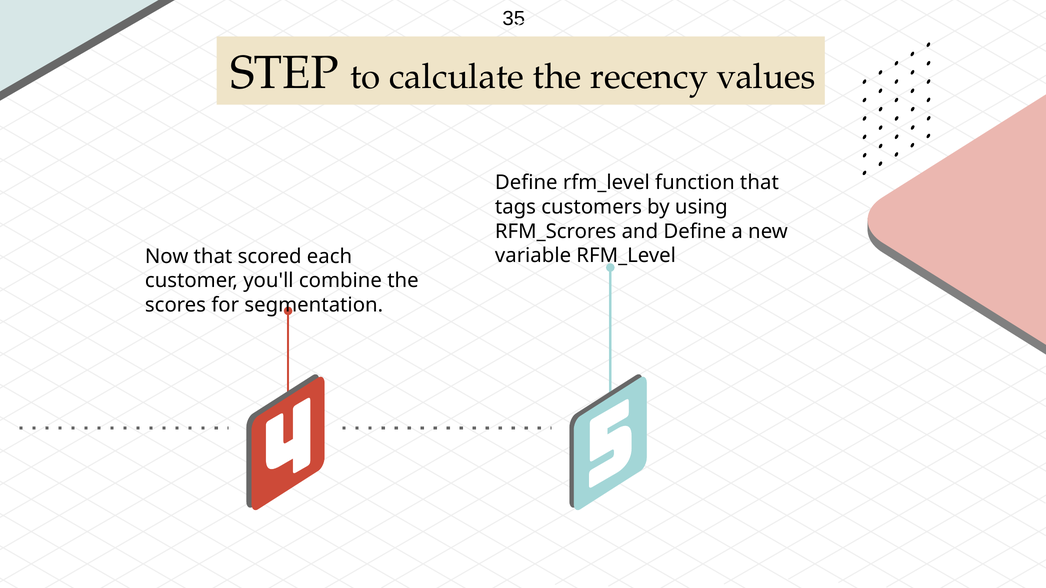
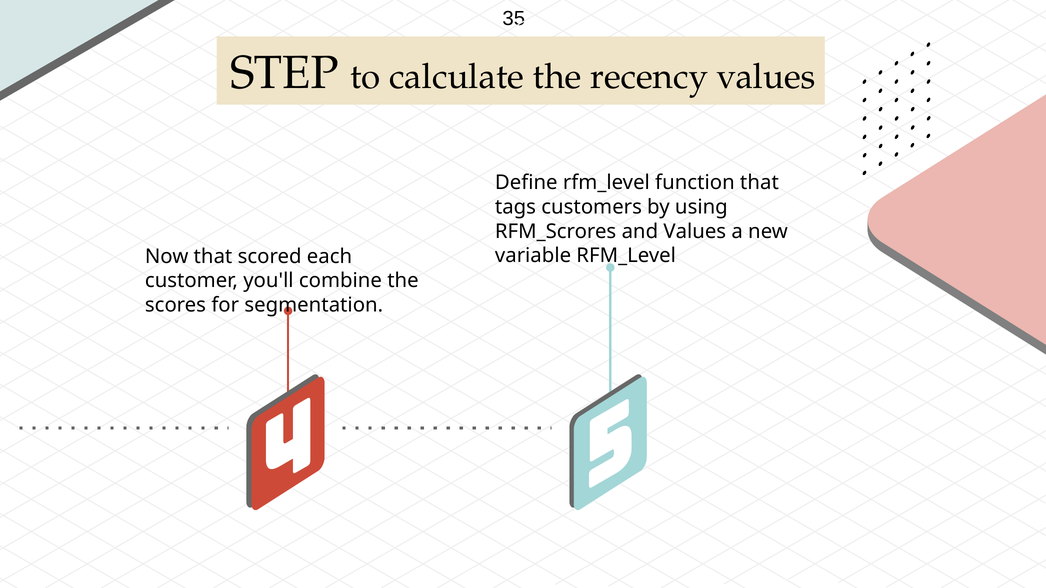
and Define: Define -> Values (695, 232)
